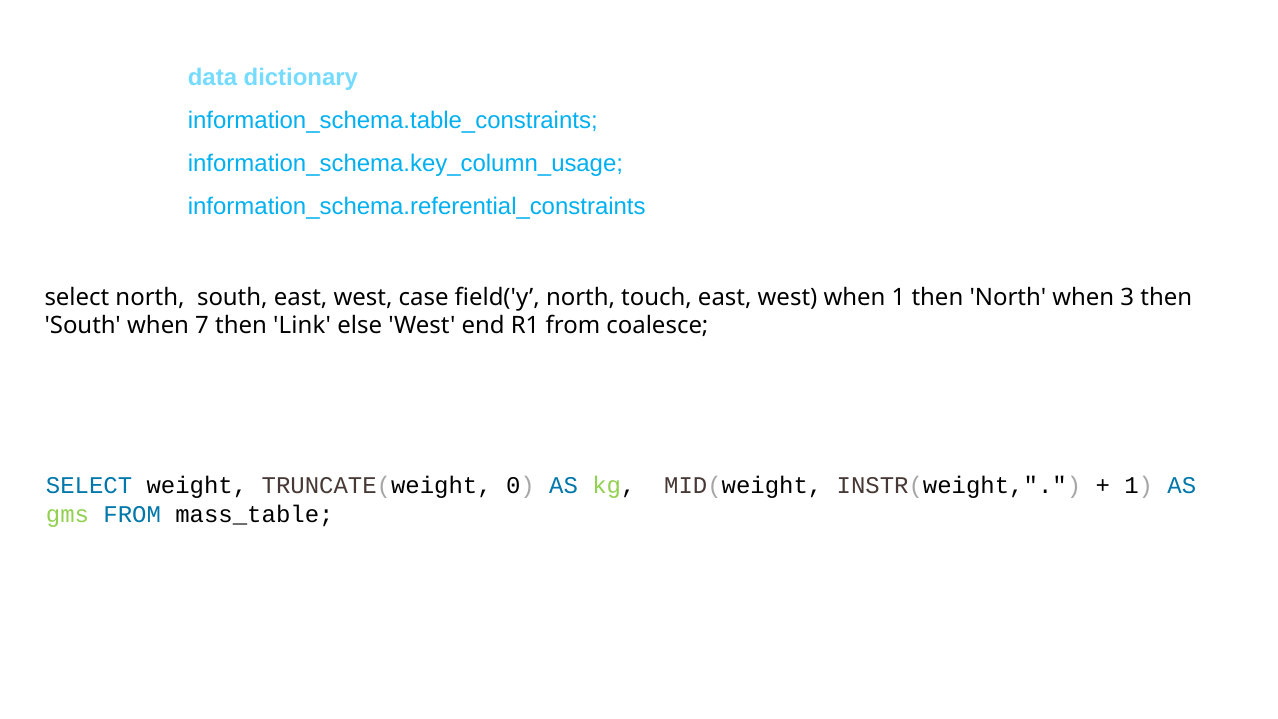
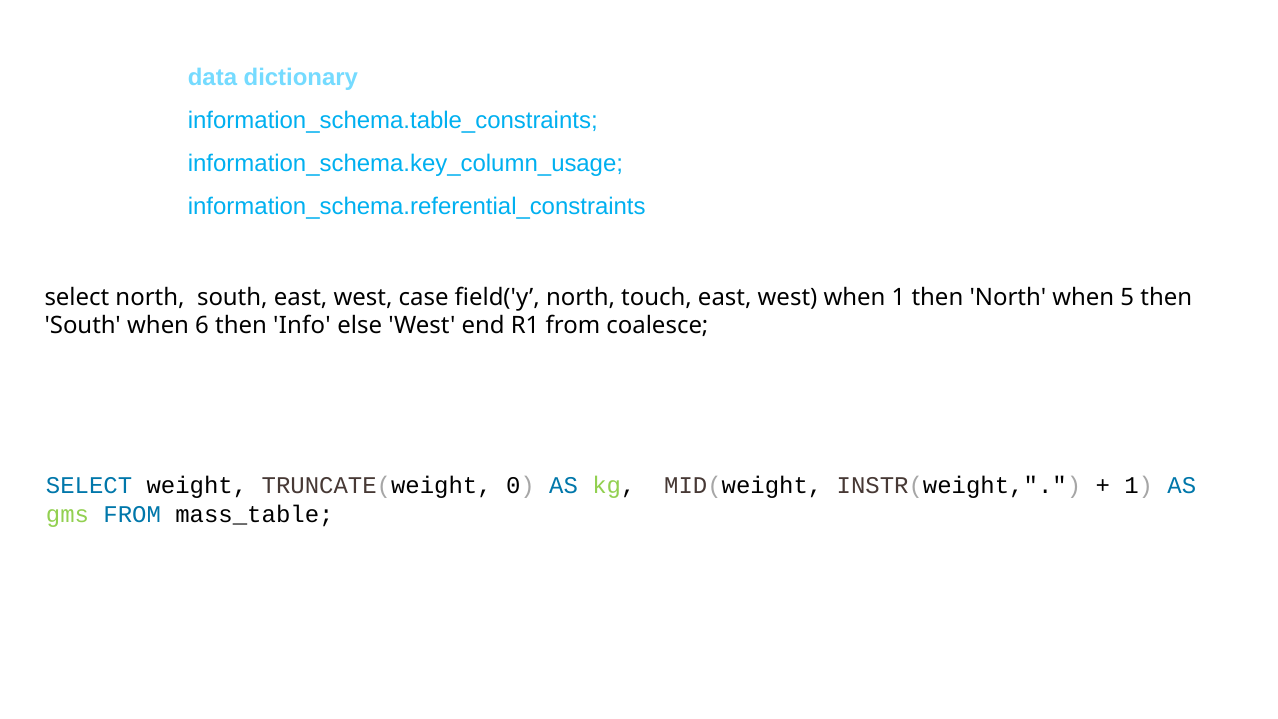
3: 3 -> 5 (1127, 297)
7: 7 -> 6 (202, 326)
Link: Link -> Info (302, 326)
